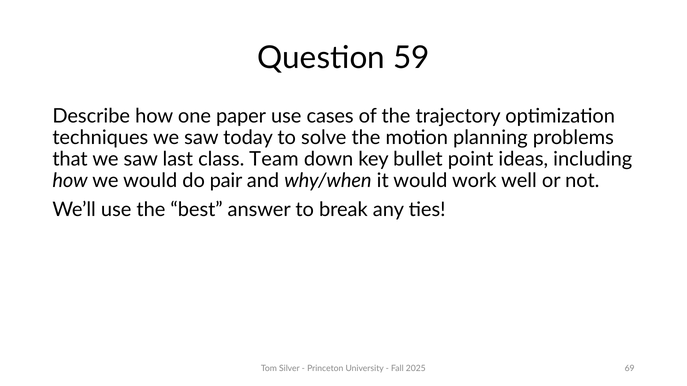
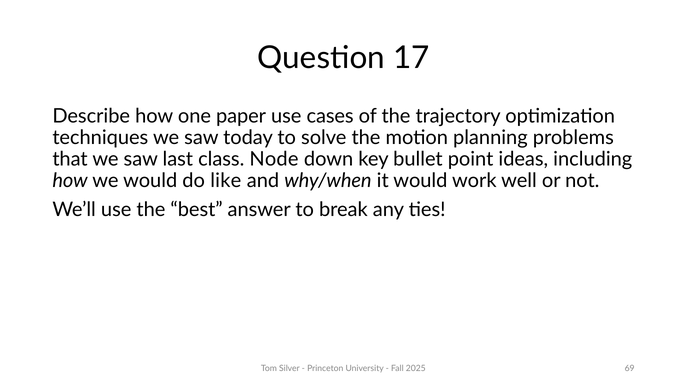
59: 59 -> 17 (411, 58)
Team: Team -> Node (274, 159)
pair: pair -> like (226, 181)
